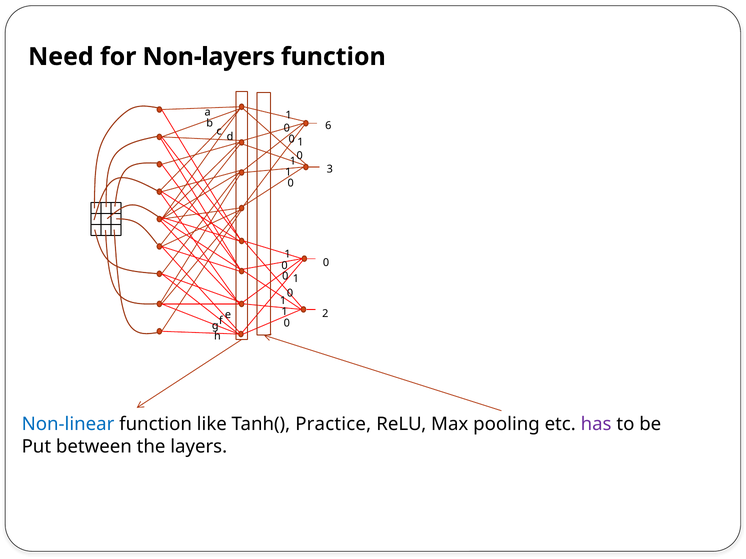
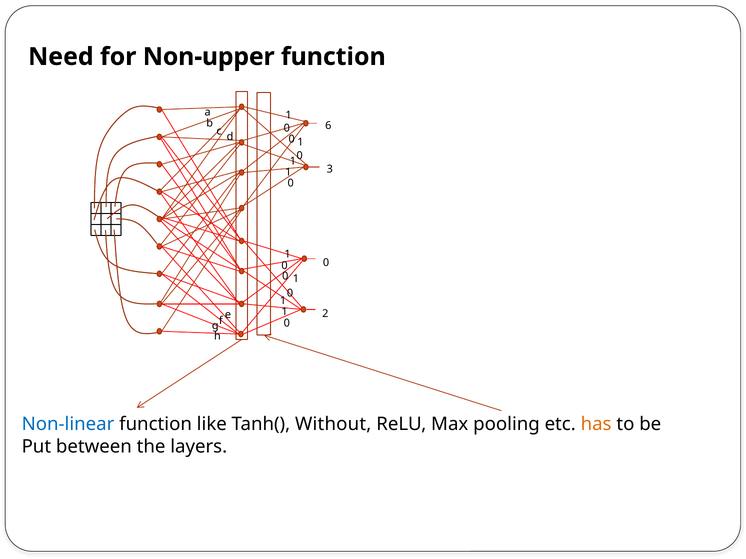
Non-layers: Non-layers -> Non-upper (209, 57)
Practice: Practice -> Without (333, 424)
has colour: purple -> orange (596, 424)
